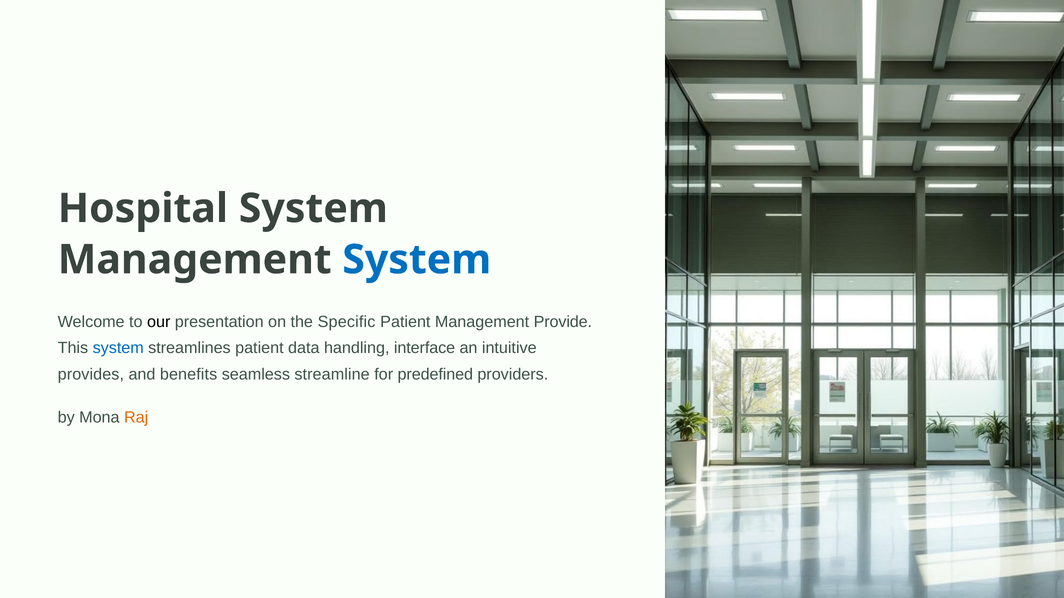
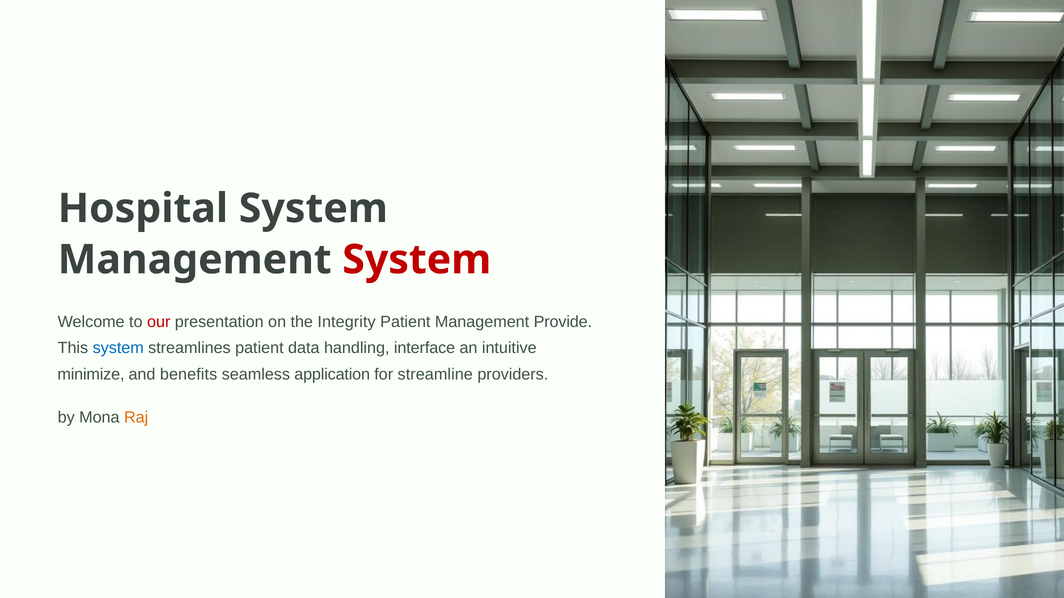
System colour: blue -> red (417, 260)
our colour: black -> red (159, 322)
Specific: Specific -> Integrity (347, 322)
provides: provides -> minimize (91, 375)
streamline: streamline -> application (332, 375)
predefined: predefined -> streamline (435, 375)
